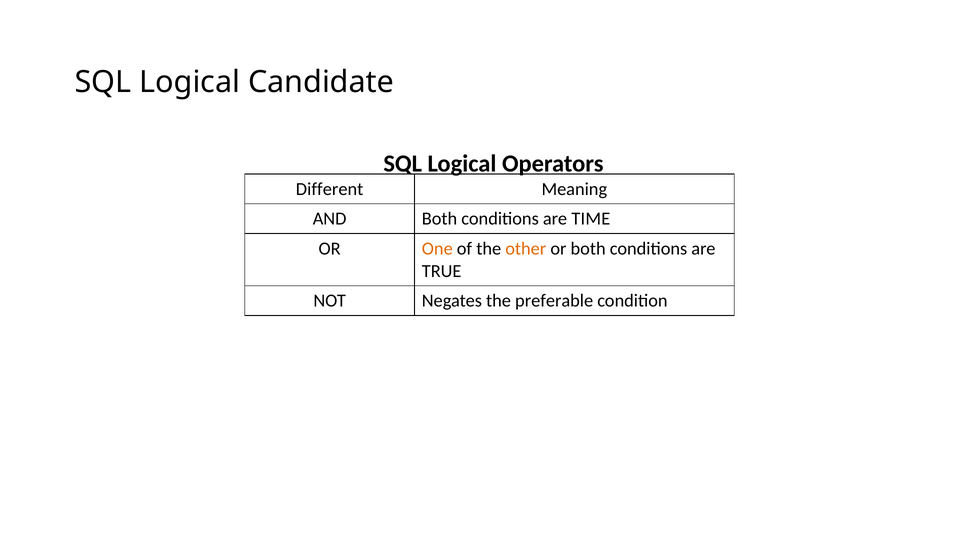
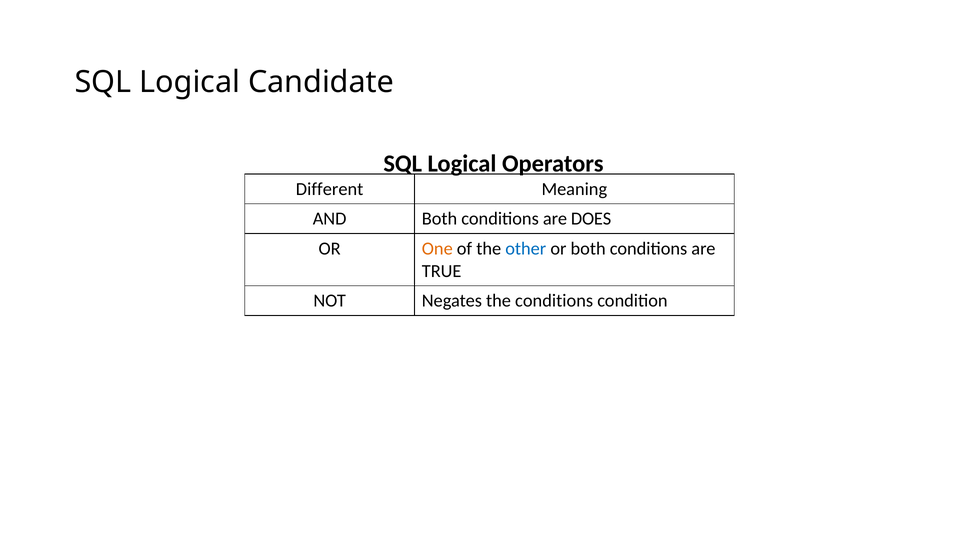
TIME: TIME -> DOES (591, 219)
other colour: orange -> blue (526, 249)
the preferable: preferable -> conditions (554, 301)
